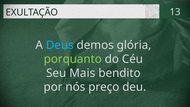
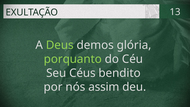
Deus colour: light blue -> light green (60, 45)
Mais: Mais -> Céus (82, 73)
preço: preço -> assim (104, 87)
